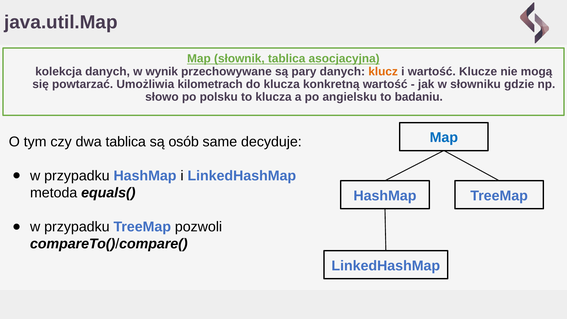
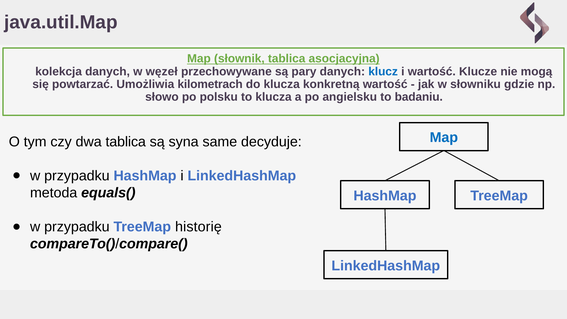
wynik: wynik -> węzeł (162, 71)
klucz colour: orange -> blue (383, 71)
osób: osób -> syna (184, 142)
pozwoli: pozwoli -> historię (198, 227)
